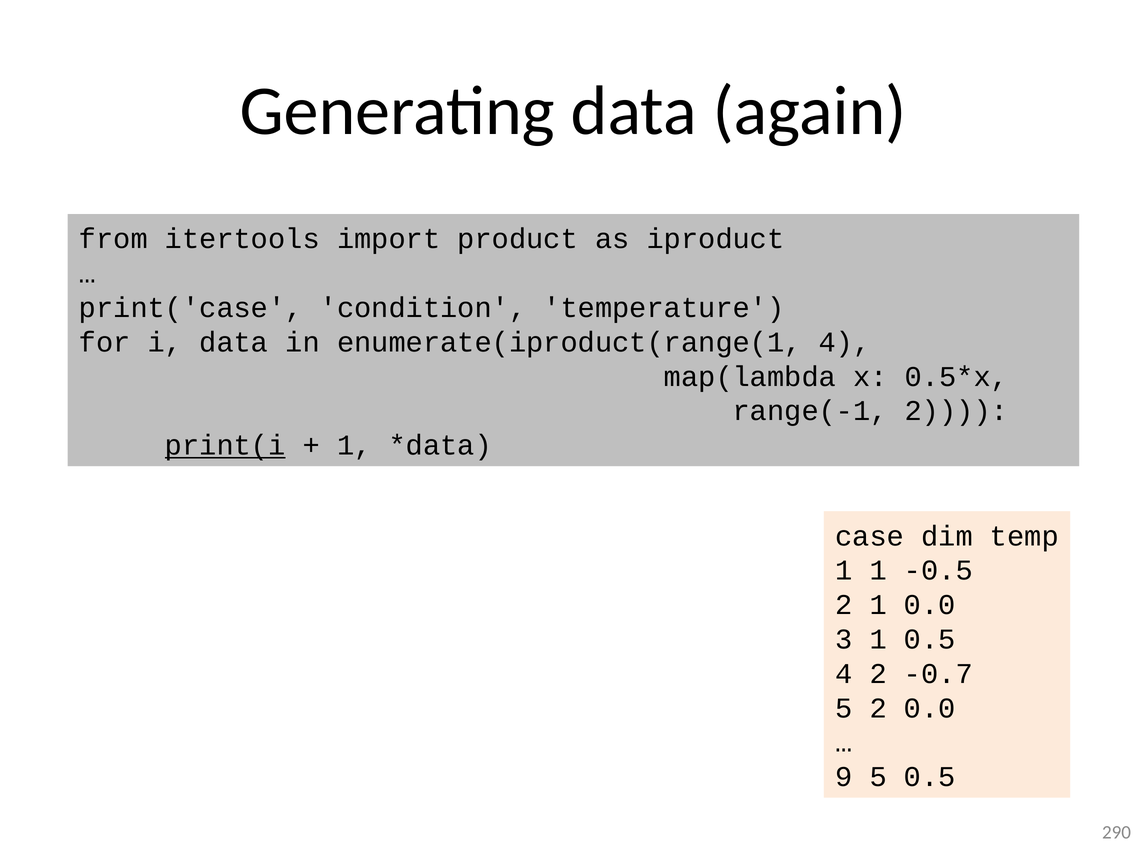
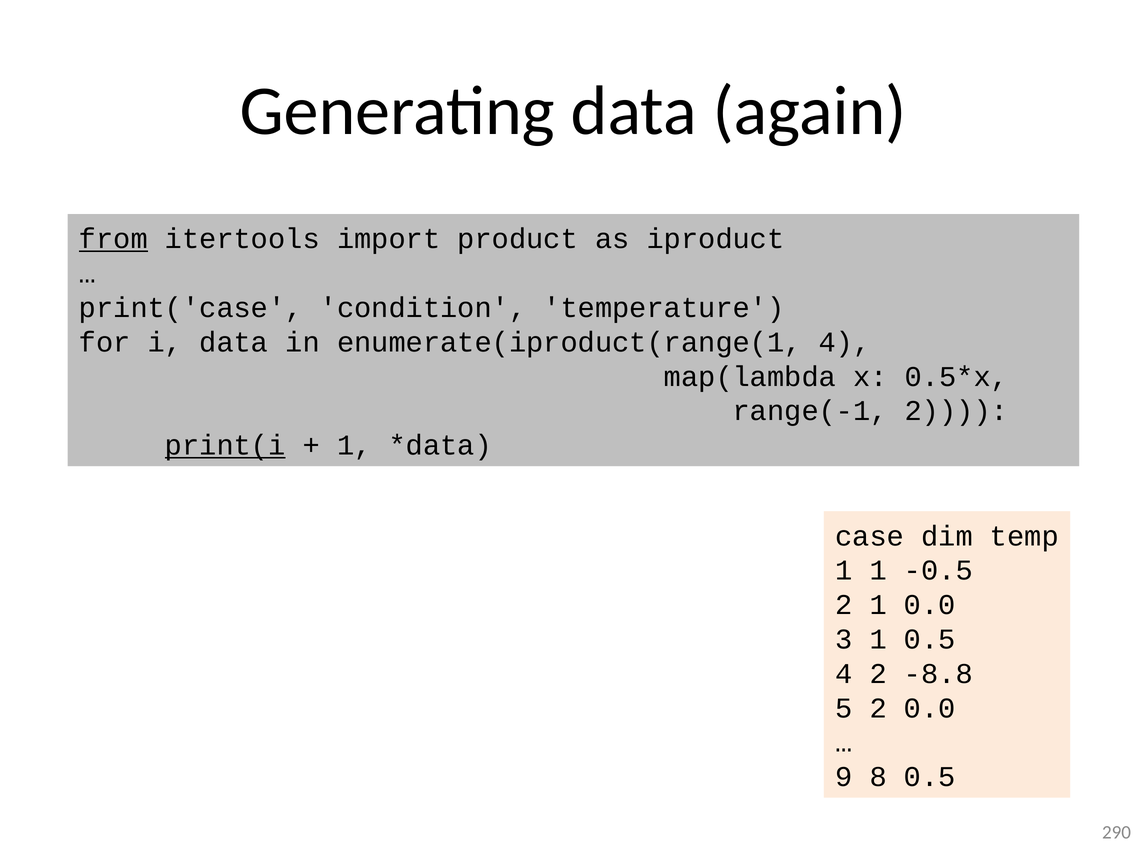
from underline: none -> present (113, 239)
-0.7: -0.7 -> -8.8 (938, 674)
9 5: 5 -> 8 (878, 777)
